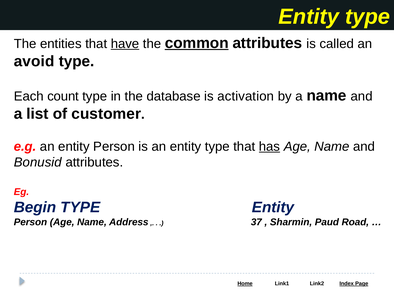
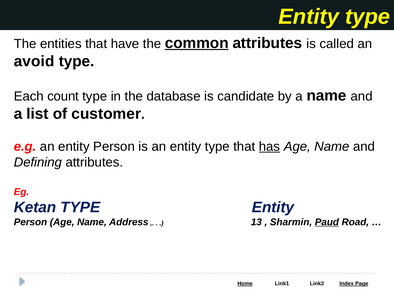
have underline: present -> none (125, 44)
activation: activation -> candidate (246, 96)
Bonusid: Bonusid -> Defining (38, 162)
Begin: Begin -> Ketan (35, 208)
37: 37 -> 13 (256, 222)
Paud underline: none -> present (327, 222)
